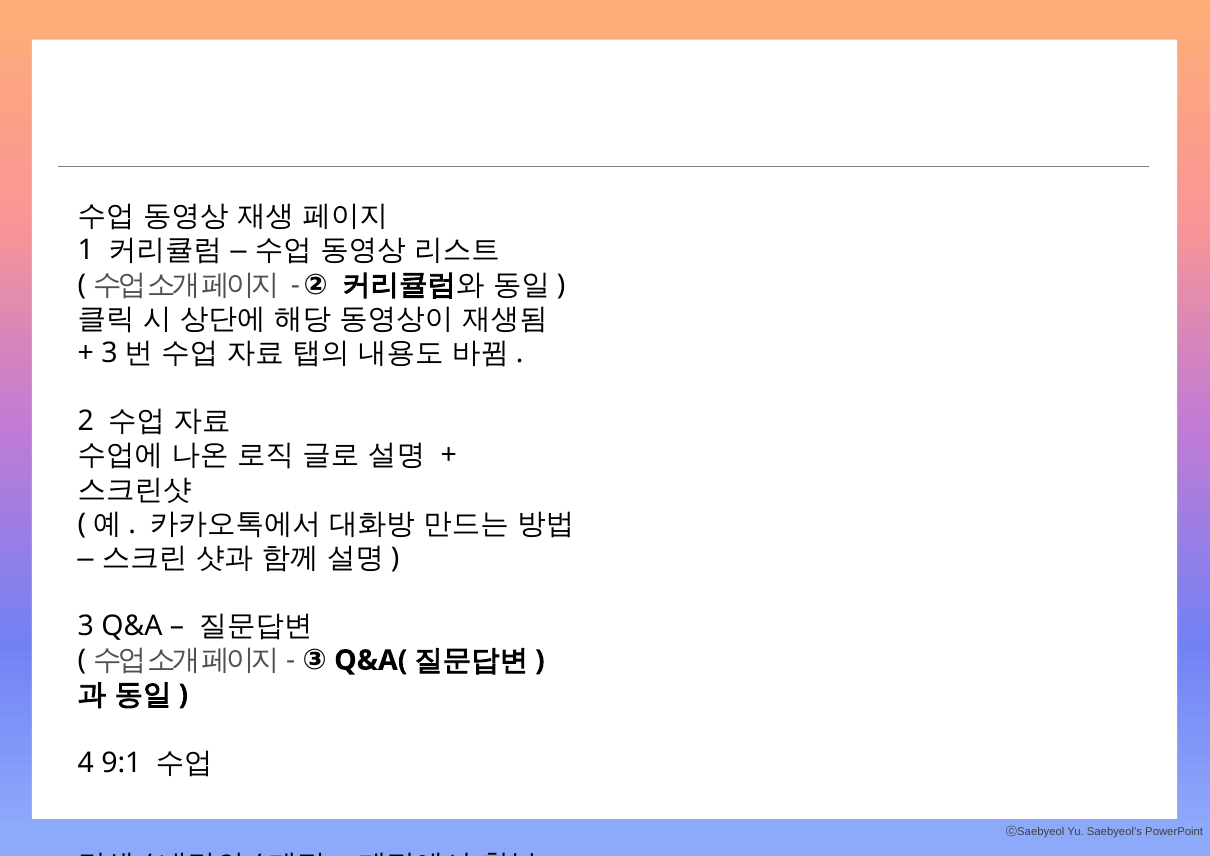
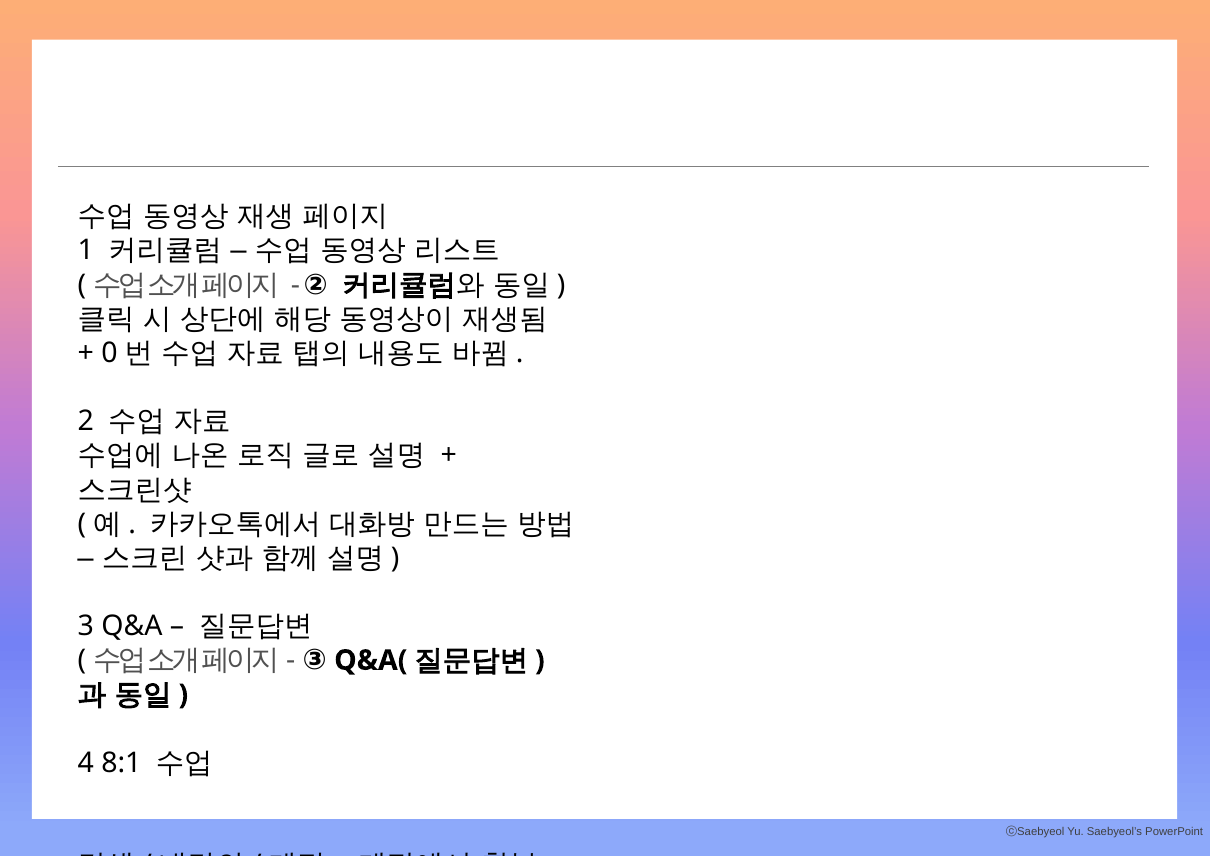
3: 3 -> 0 (109, 353)
9:1: 9:1 -> 8:1 (121, 763)
